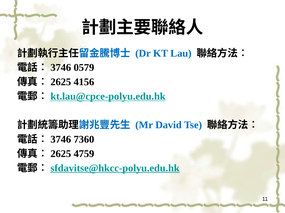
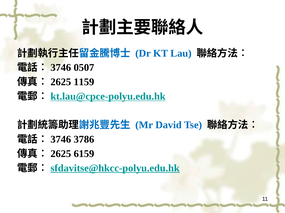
0579: 0579 -> 0507 (84, 68)
4156: 4156 -> 1159 (84, 82)
7360: 7360 -> 3786 (84, 140)
4759: 4759 -> 6159 (84, 154)
